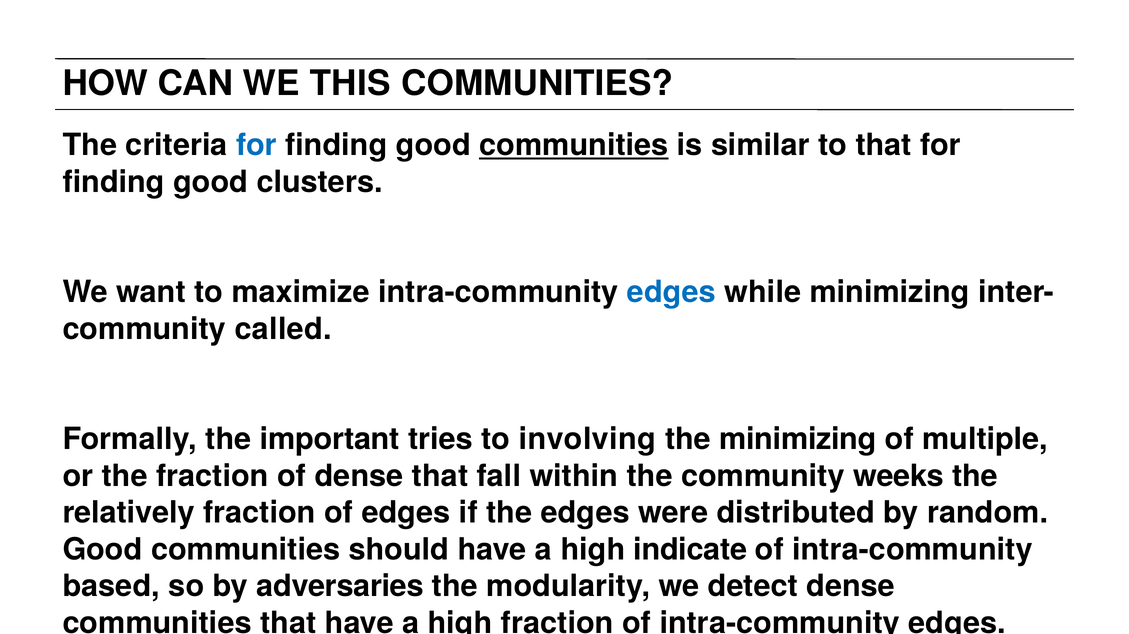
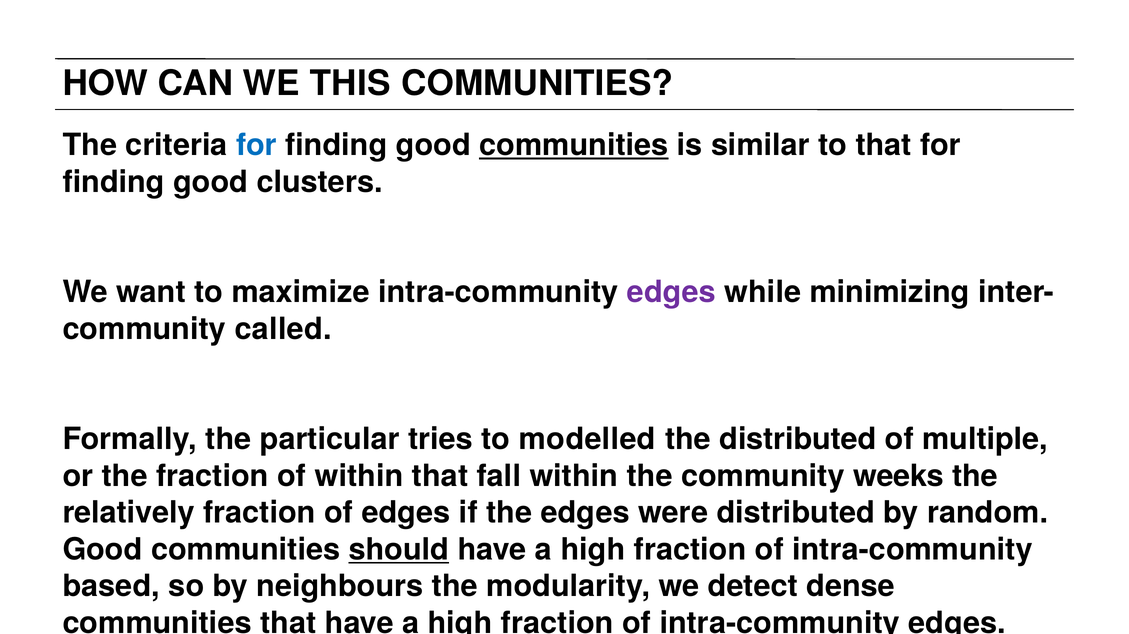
edges colour: blue -> purple (671, 292)
important: important -> particular (330, 439)
involving: involving -> modelled (587, 439)
the minimizing: minimizing -> distributed (798, 439)
of dense: dense -> within (359, 476)
should underline: none -> present (399, 550)
indicate: indicate -> fraction (690, 550)
adversaries: adversaries -> neighbours (340, 586)
